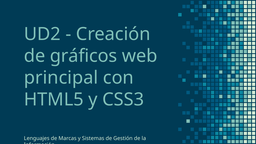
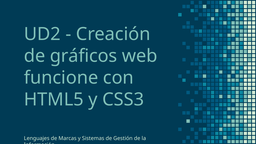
principal: principal -> funcione (61, 78)
